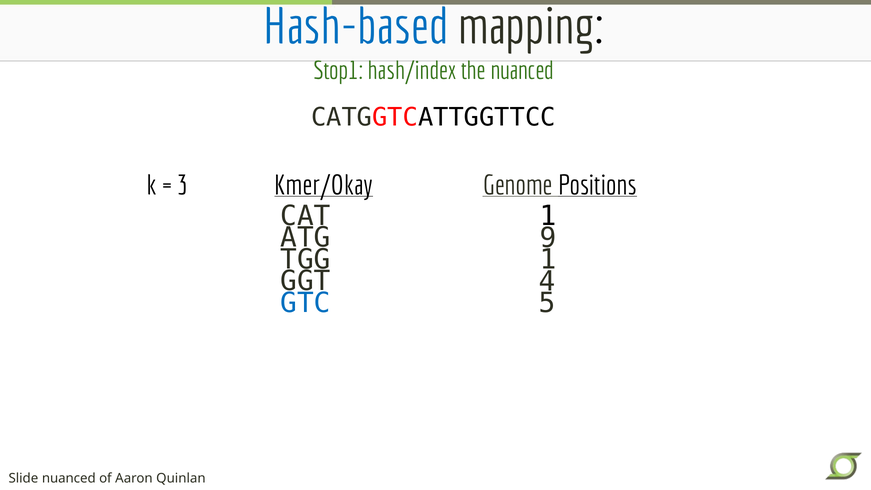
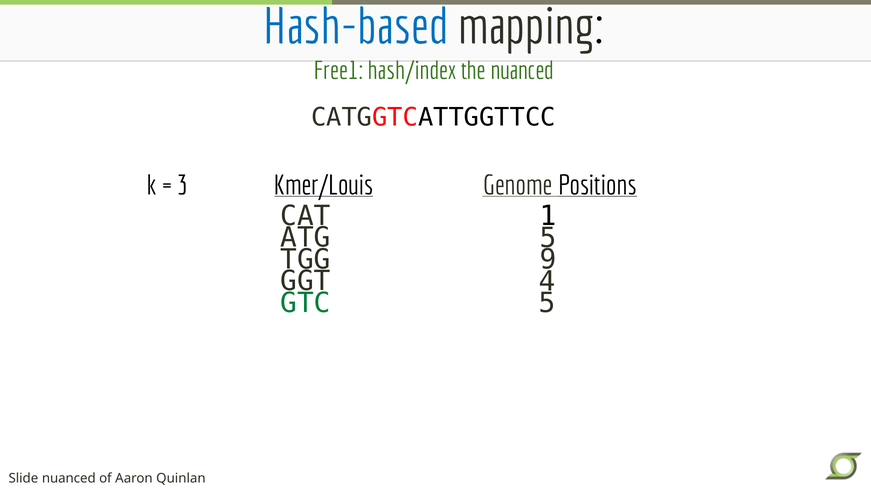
Stop1: Stop1 -> Free1 (339, 71)
Kmer/Okay: Kmer/Okay -> Kmer/Louis (324, 186)
ATG 9: 9 -> 5 (548, 238)
TGG 1: 1 -> 9 (548, 260)
GTC colour: blue -> green (306, 303)
